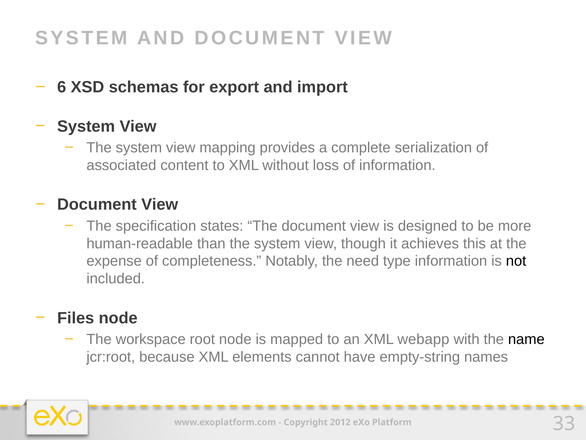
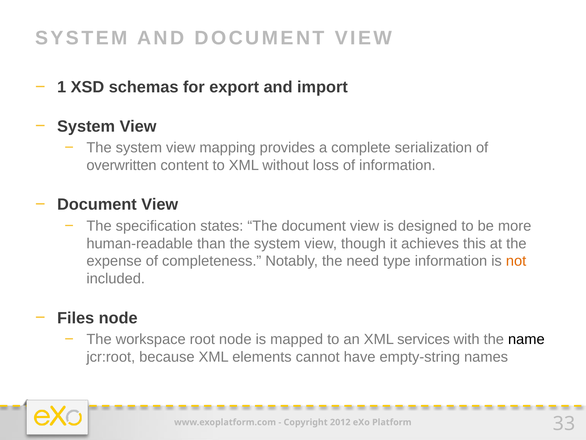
6: 6 -> 1 (62, 87)
associated: associated -> overwritten (121, 165)
not colour: black -> orange (516, 261)
webapp: webapp -> services (424, 339)
